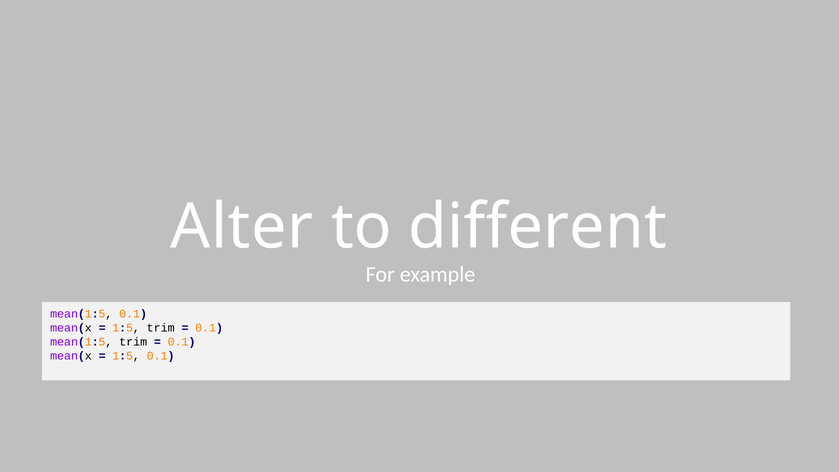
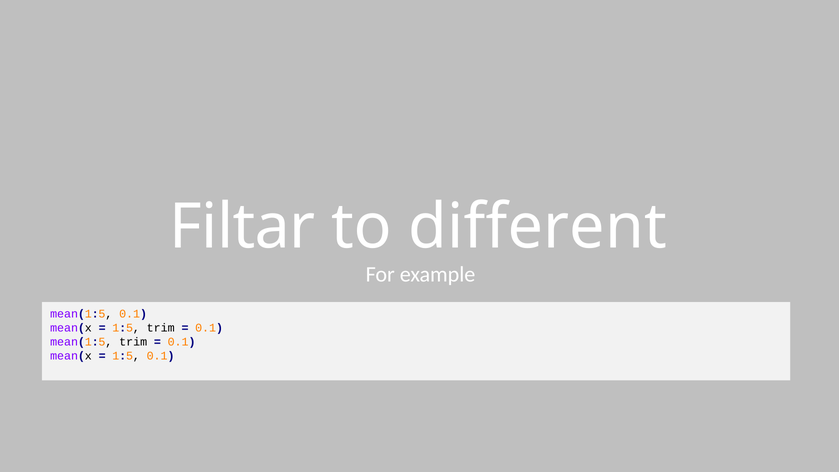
Alter: Alter -> Filtar (242, 227)
